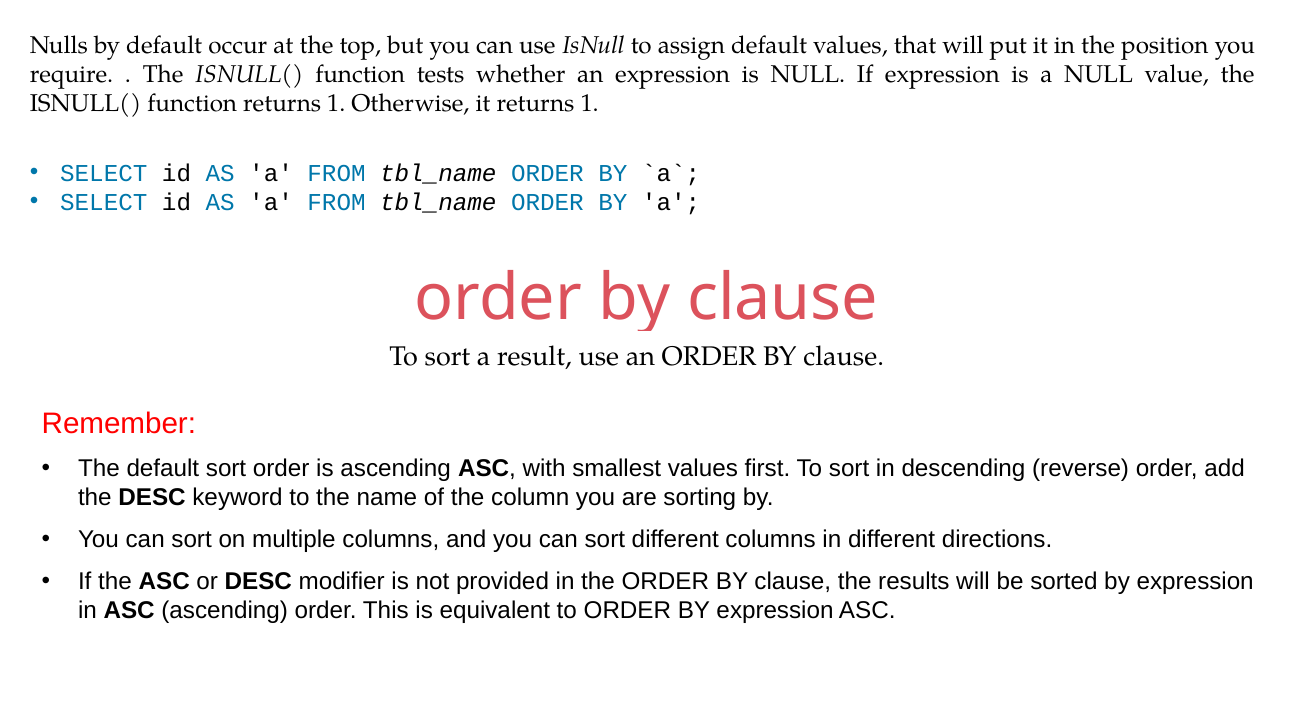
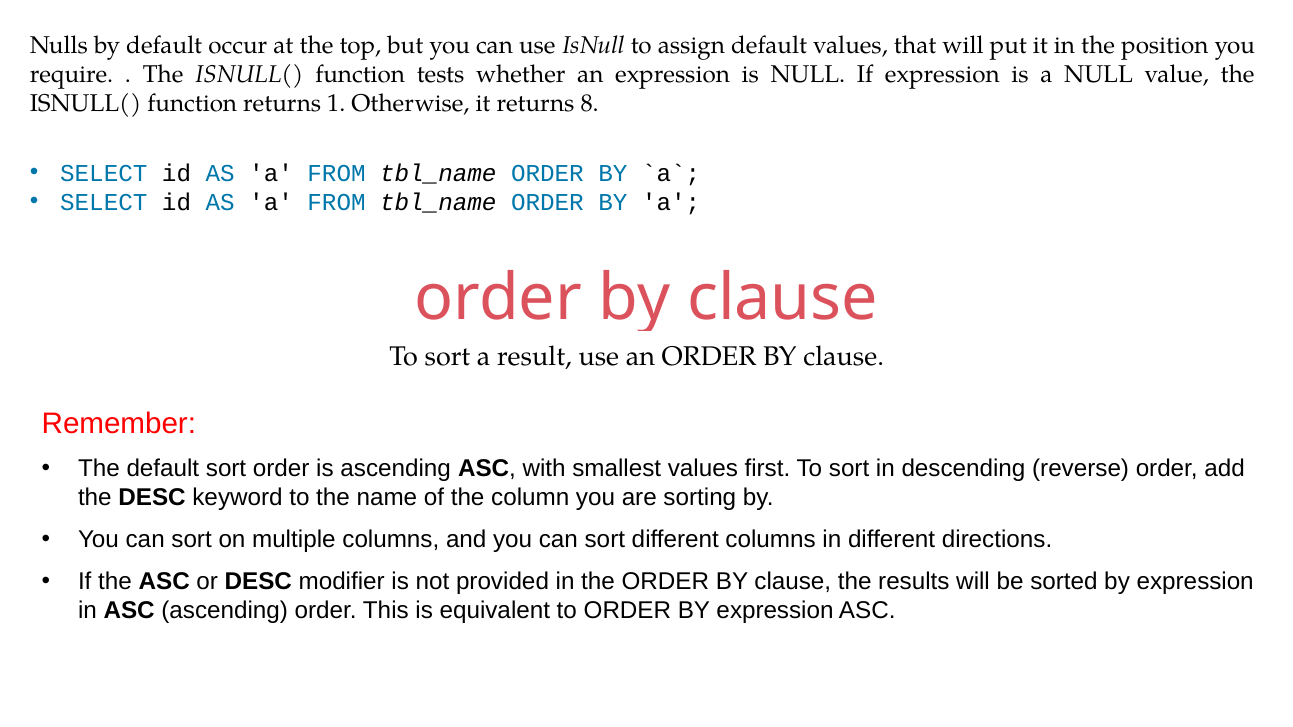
it returns 1: 1 -> 8 (590, 103)
